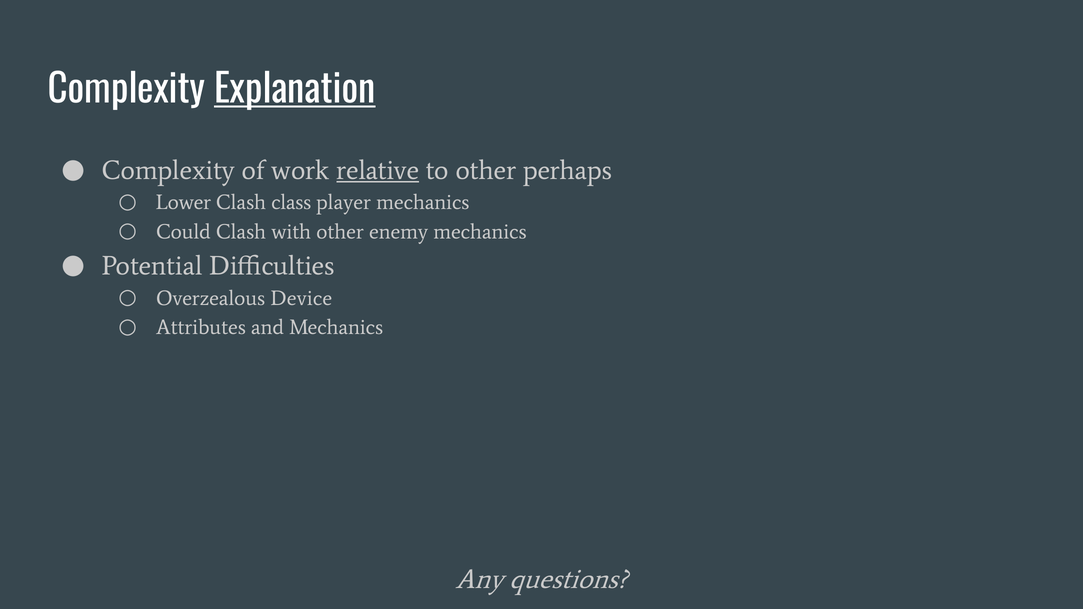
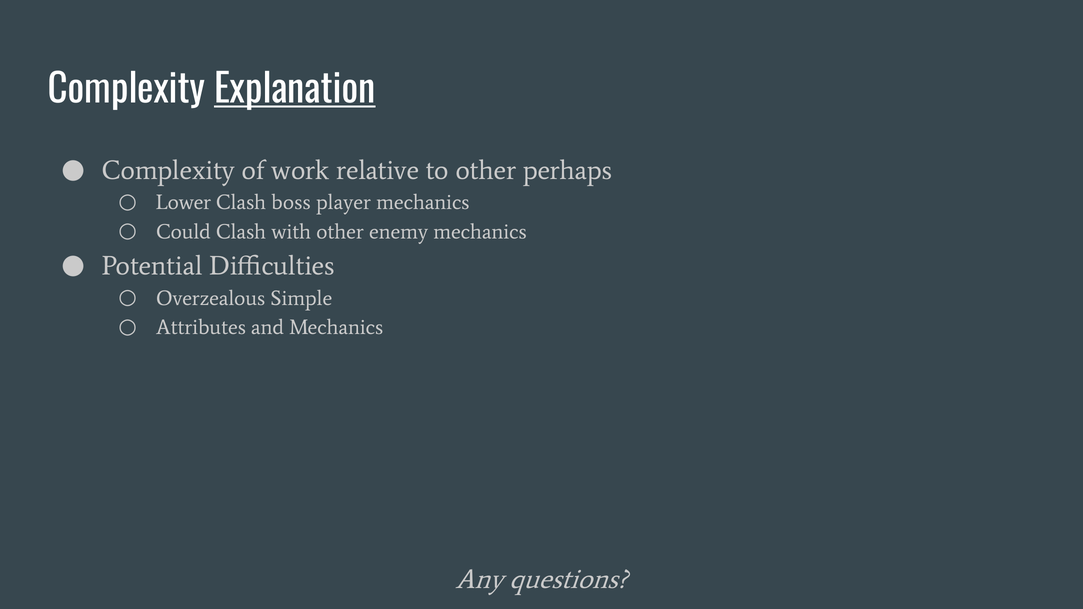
relative underline: present -> none (378, 170)
class: class -> boss (291, 203)
Device: Device -> Simple (301, 298)
